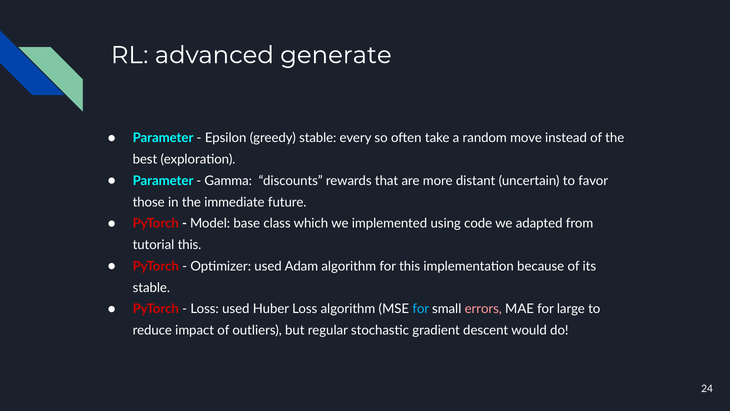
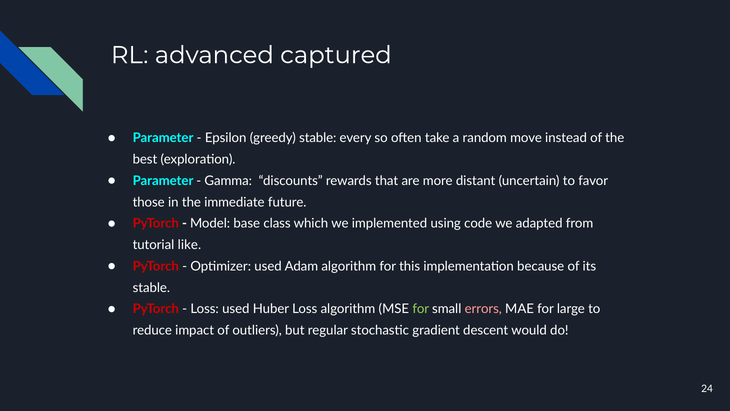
generate: generate -> captured (336, 55)
tutorial this: this -> like (189, 245)
for colour: light blue -> light green (421, 309)
